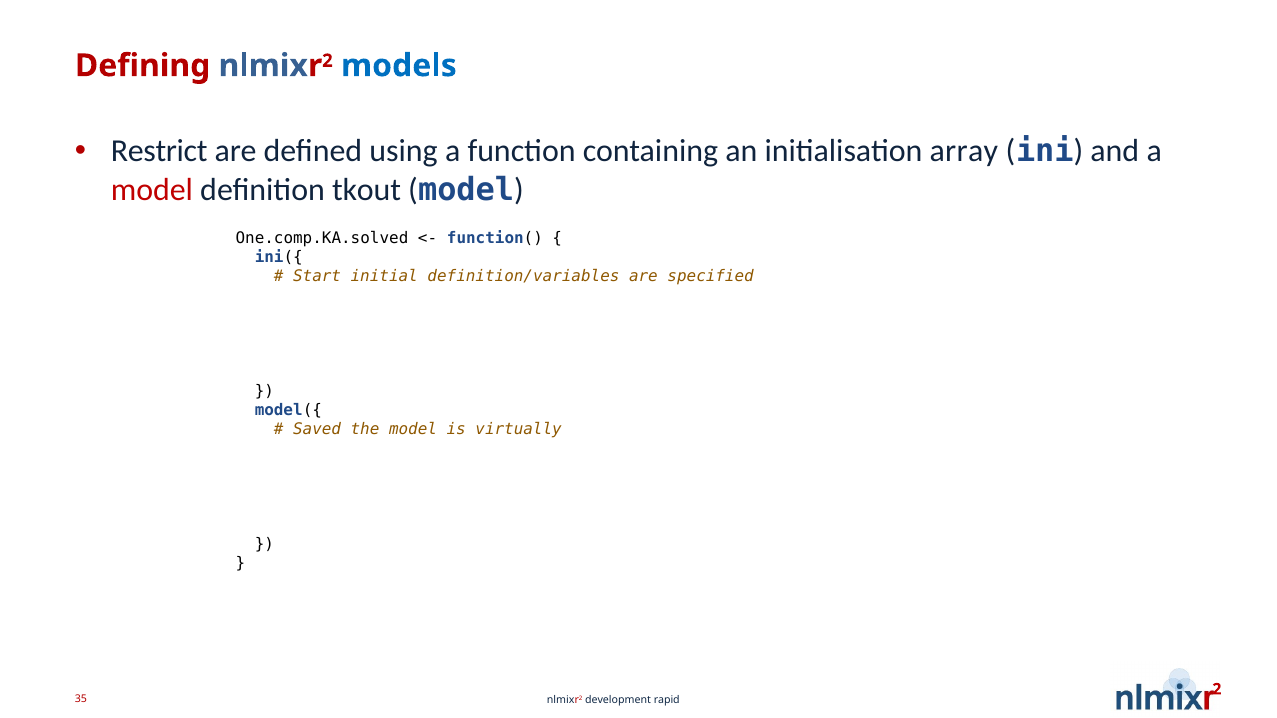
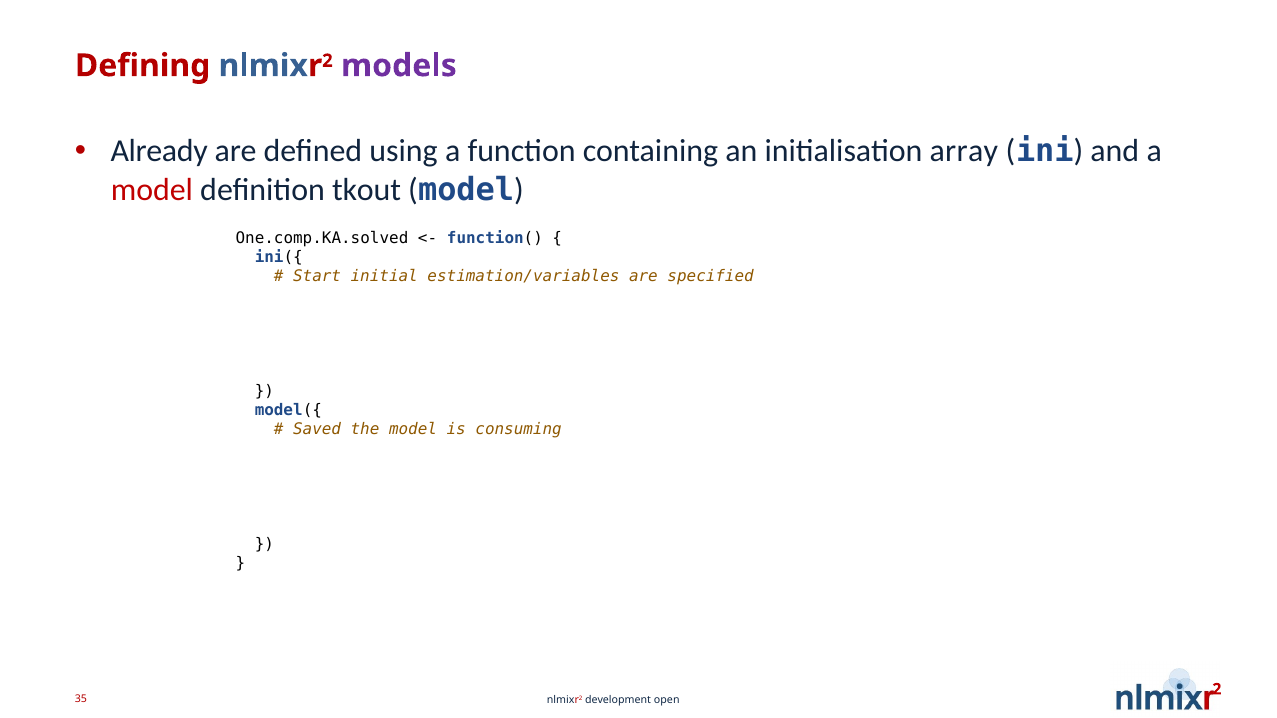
models colour: blue -> purple (399, 66)
Restrict: Restrict -> Already (159, 152)
definition/variables: definition/variables -> estimation/variables (523, 276)
virtually: virtually -> consuming (519, 429)
rapid: rapid -> open (667, 700)
